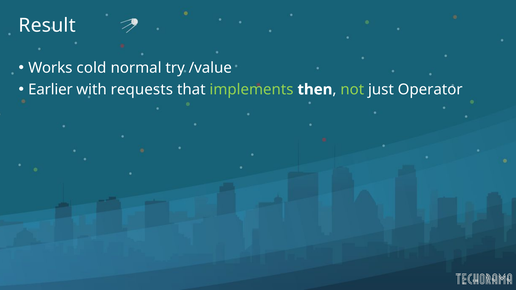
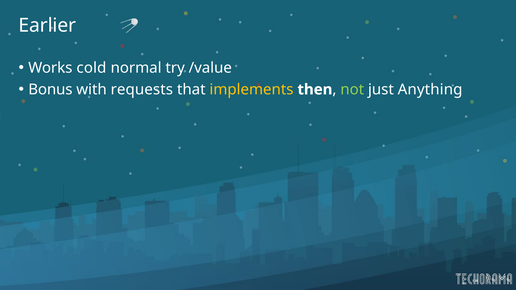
Result: Result -> Earlier (47, 25)
Earlier: Earlier -> Bonus (50, 90)
implements colour: light green -> yellow (251, 90)
Operator: Operator -> Anything (430, 90)
